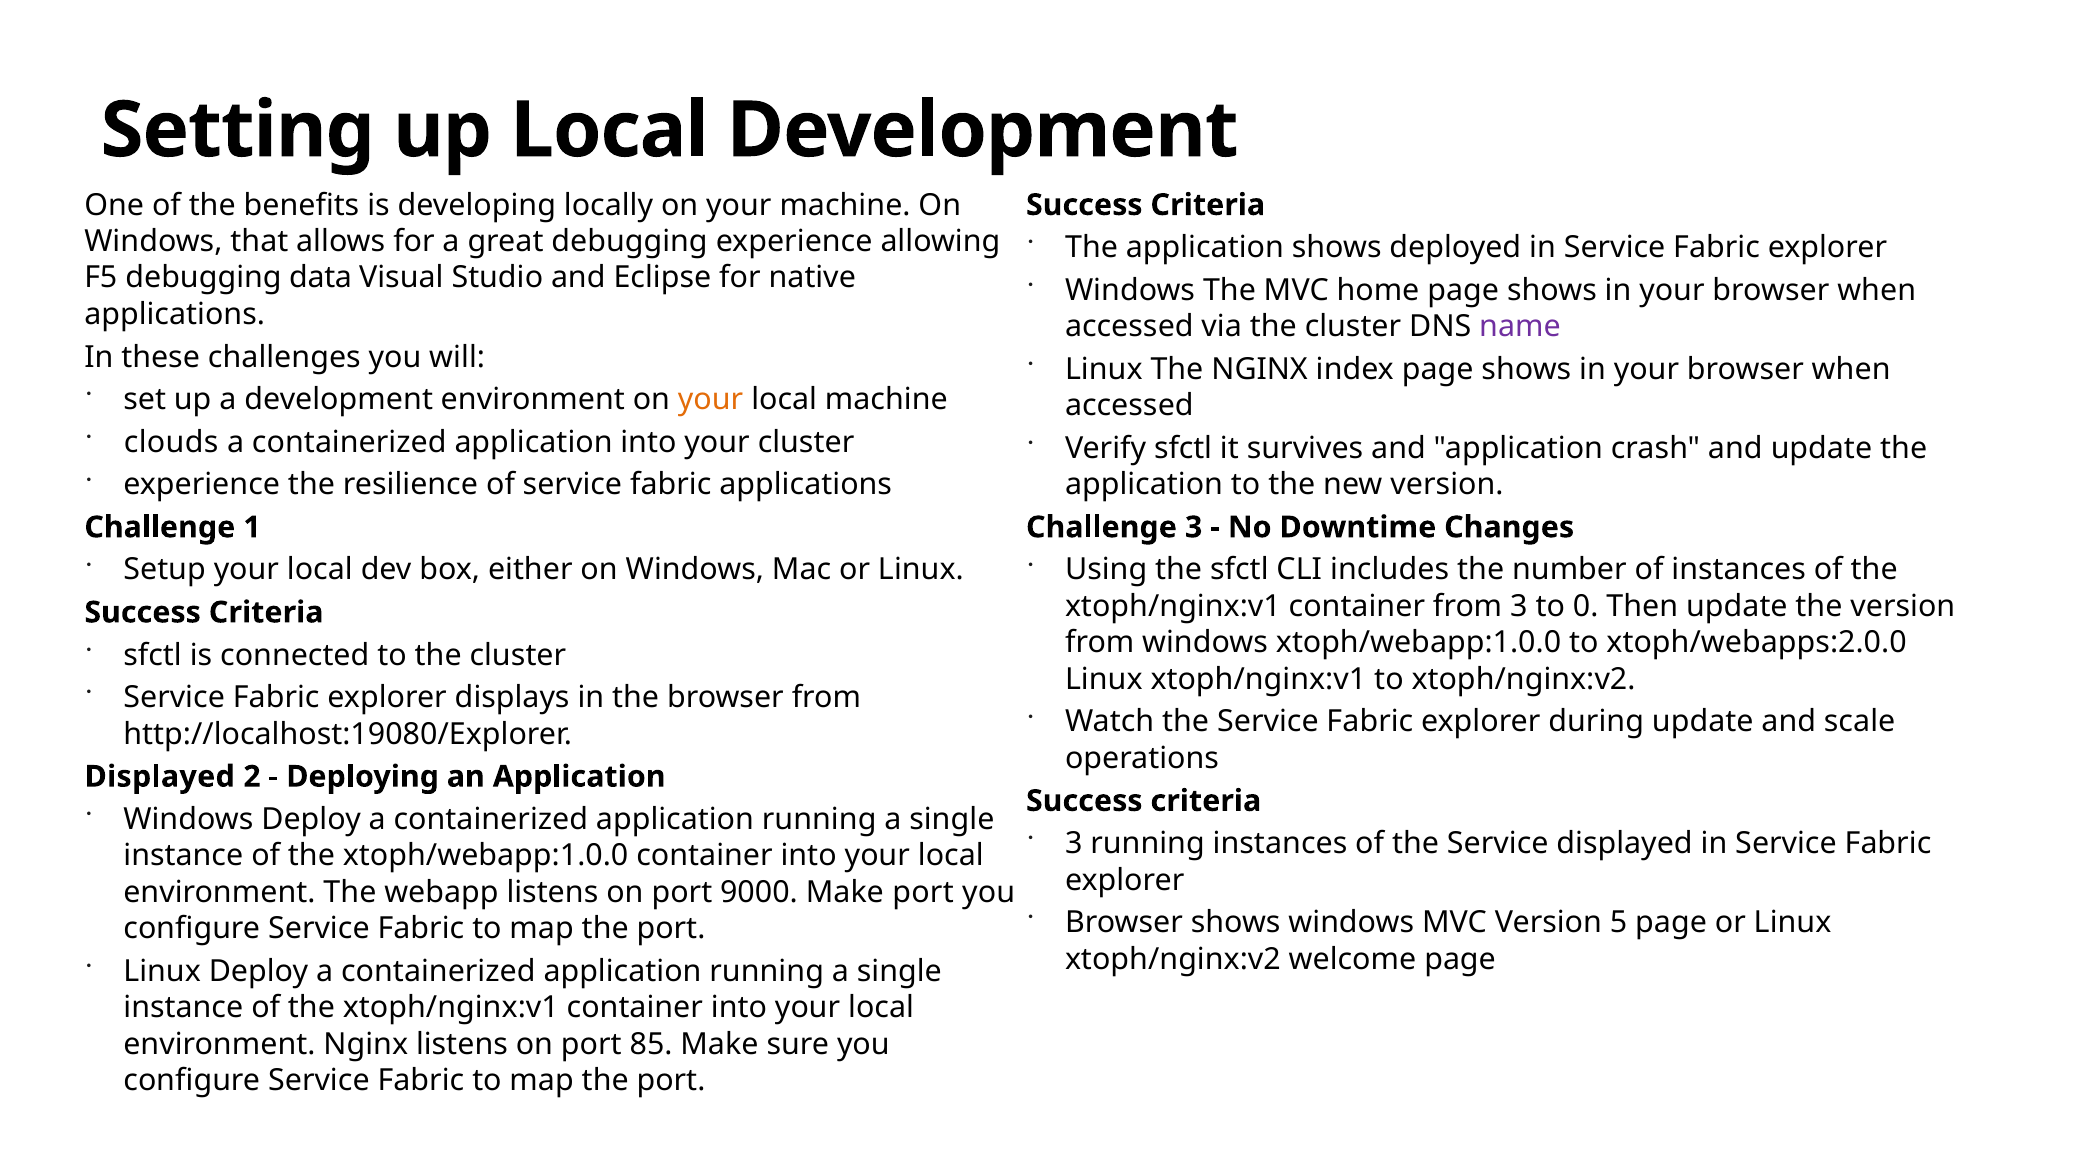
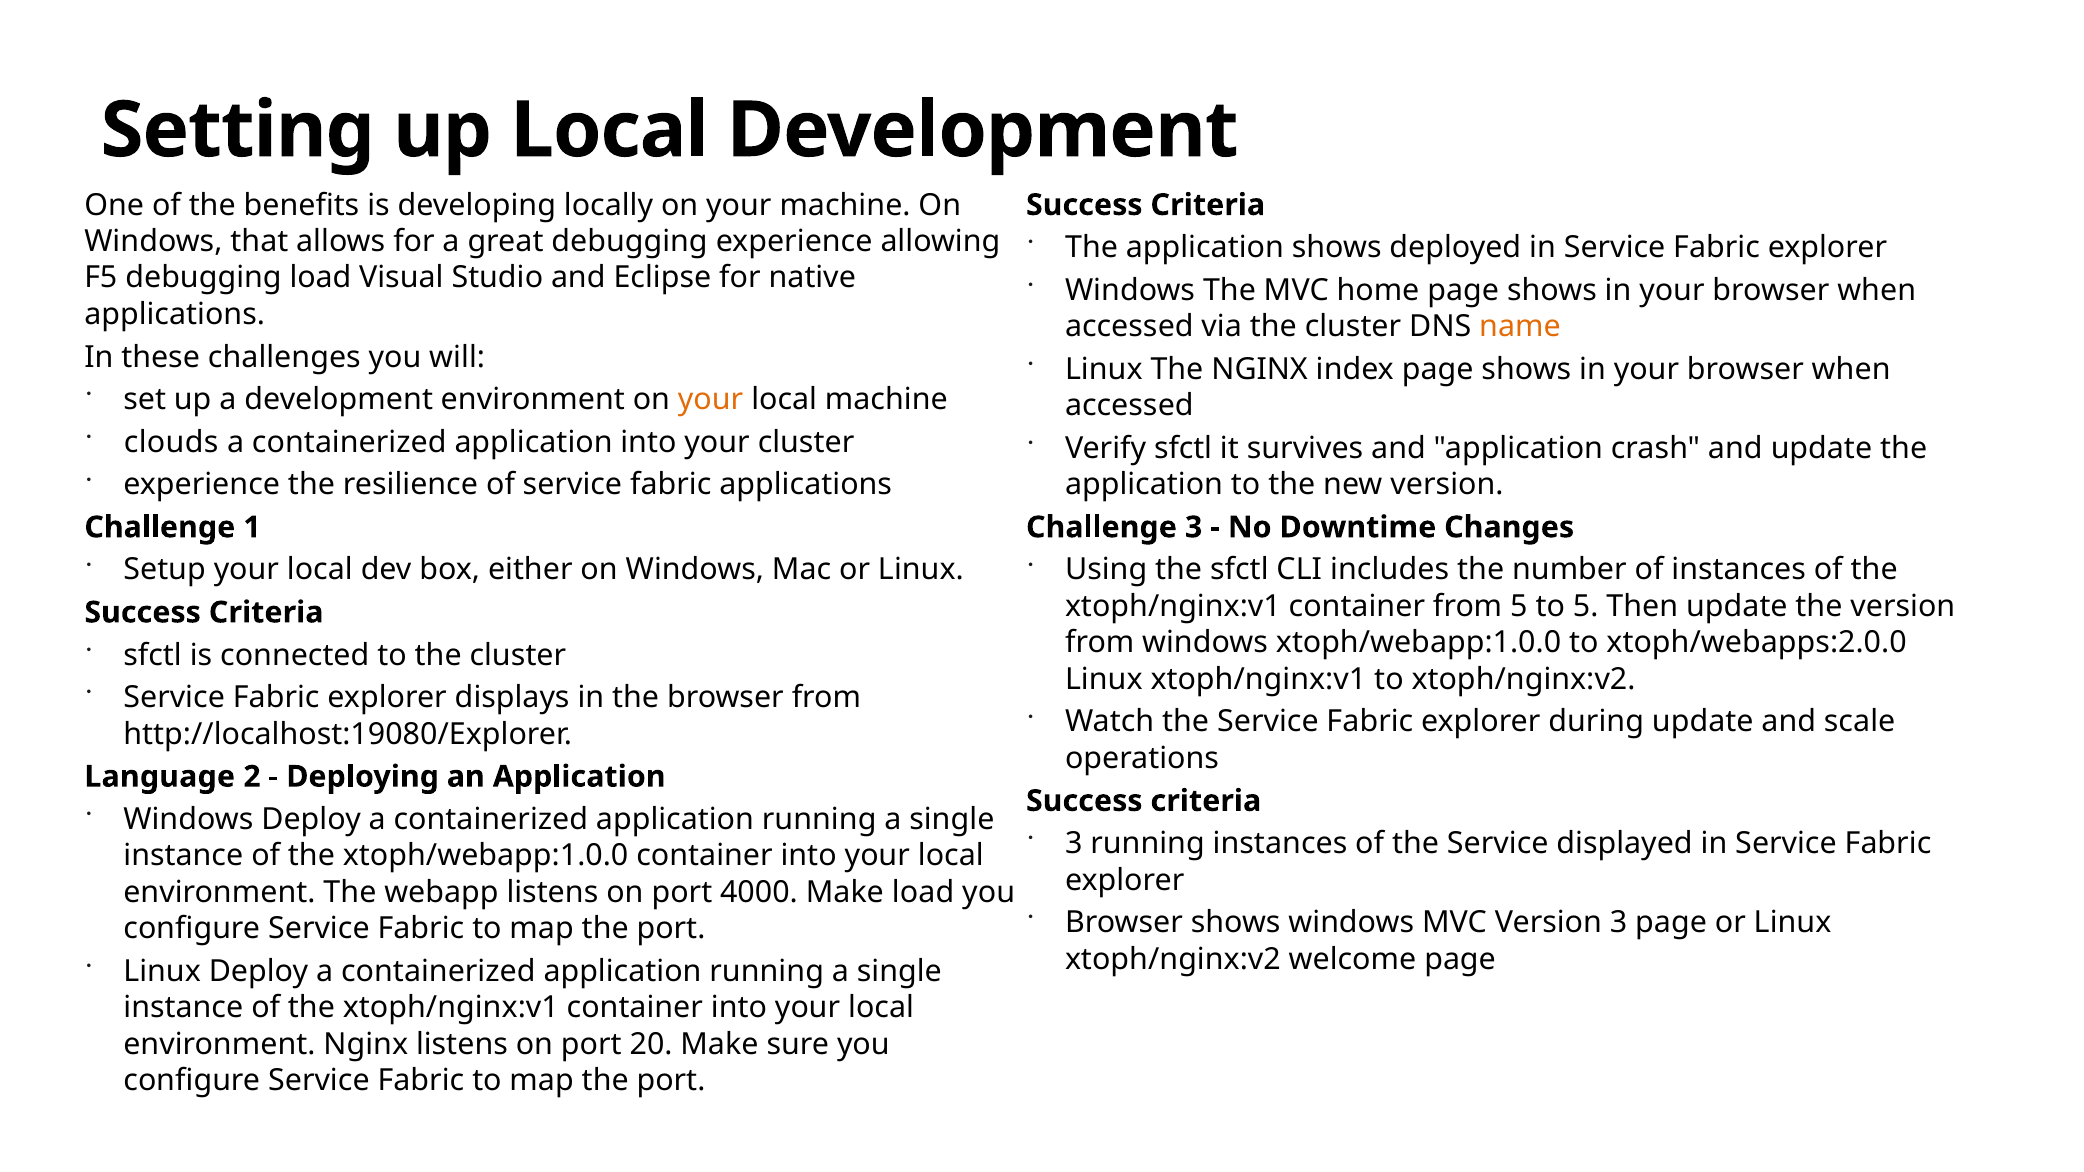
debugging data: data -> load (320, 278)
name colour: purple -> orange (1520, 327)
from 3: 3 -> 5 (1519, 606)
to 0: 0 -> 5 (1586, 606)
Displayed: Displayed -> Language (160, 777)
9000: 9000 -> 4000 (759, 892)
Make port: port -> load (923, 892)
Version 5: 5 -> 3 (1619, 923)
85: 85 -> 20 (651, 1044)
